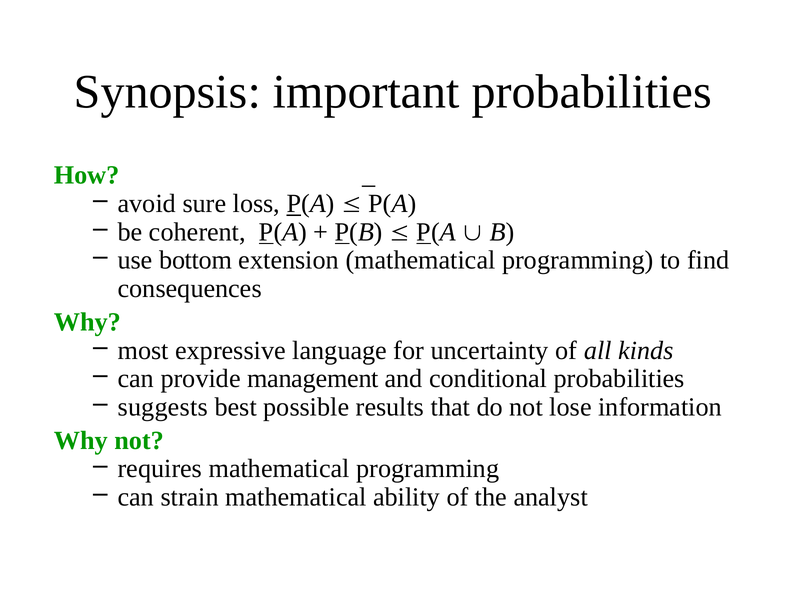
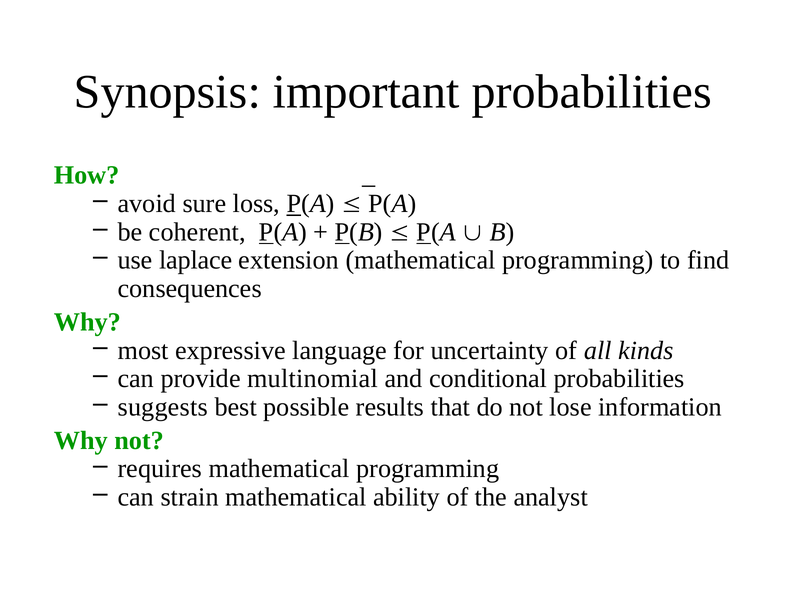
bottom: bottom -> laplace (196, 260)
management: management -> multinomial (313, 379)
